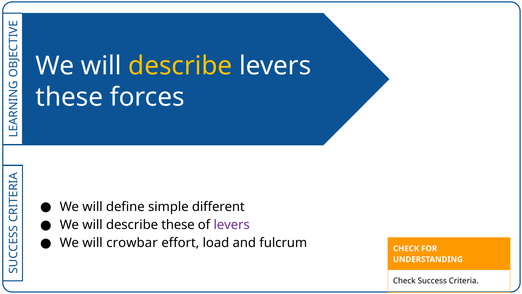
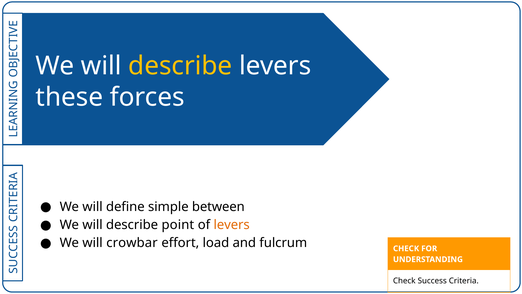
different: different -> between (218, 207)
describe these: these -> point (178, 225)
levers colour: purple -> orange (232, 225)
